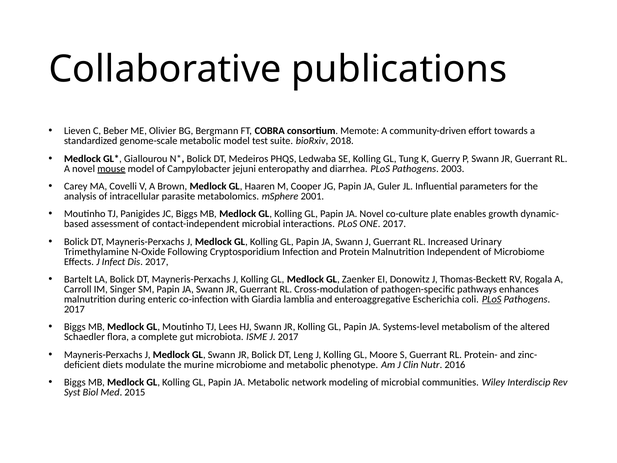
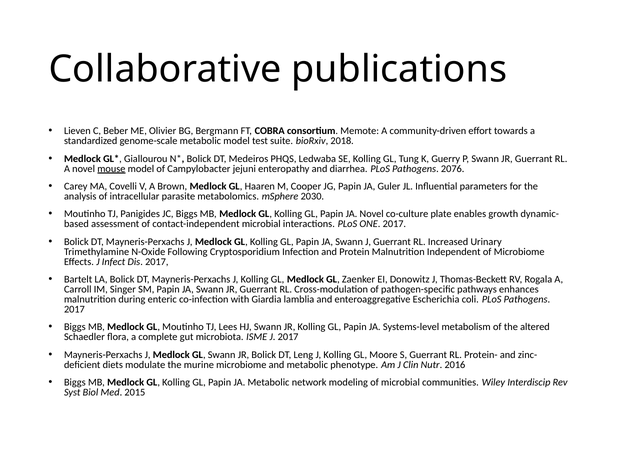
2003: 2003 -> 2076 (453, 169)
2001: 2001 -> 2030 (312, 196)
PLoS underline: present -> none (492, 299)
